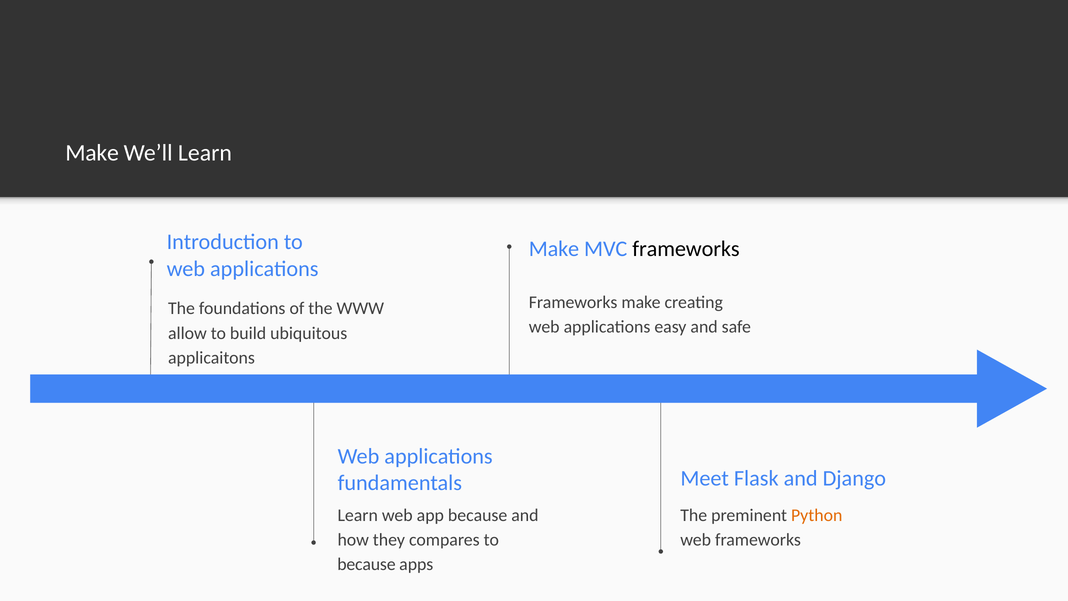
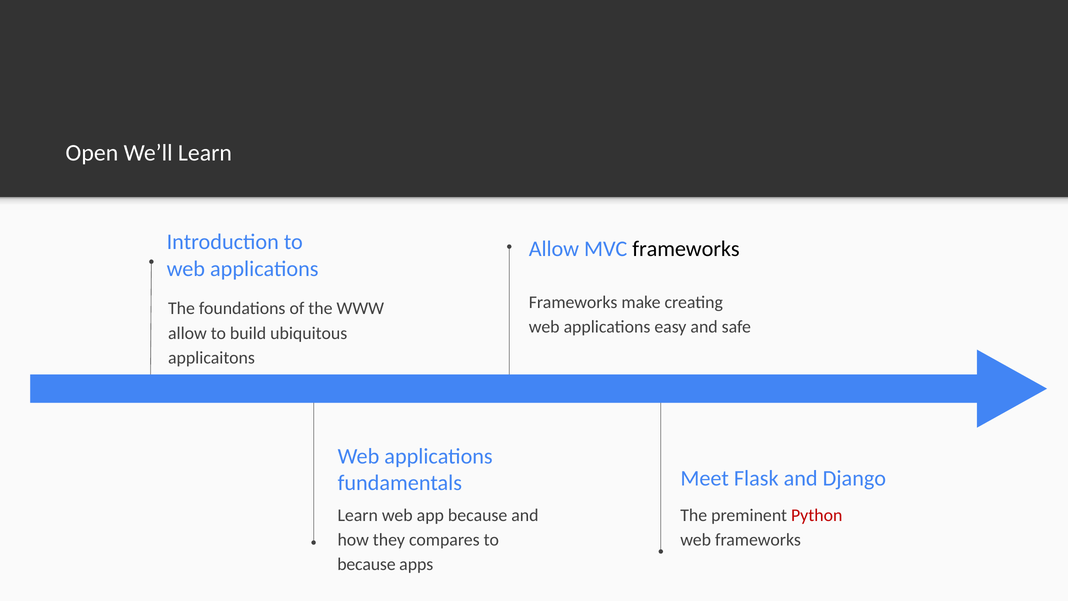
Make: Make -> Open (92, 153)
Make: Make -> Allow (554, 249)
Python colour: orange -> red (817, 515)
